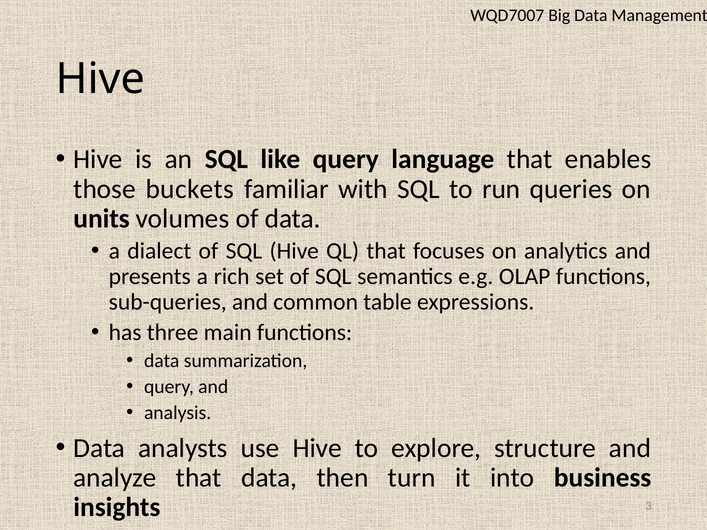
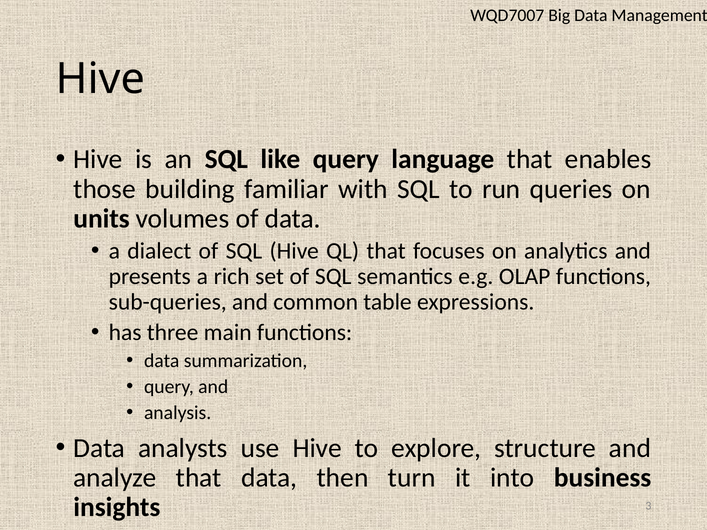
buckets: buckets -> building (190, 189)
